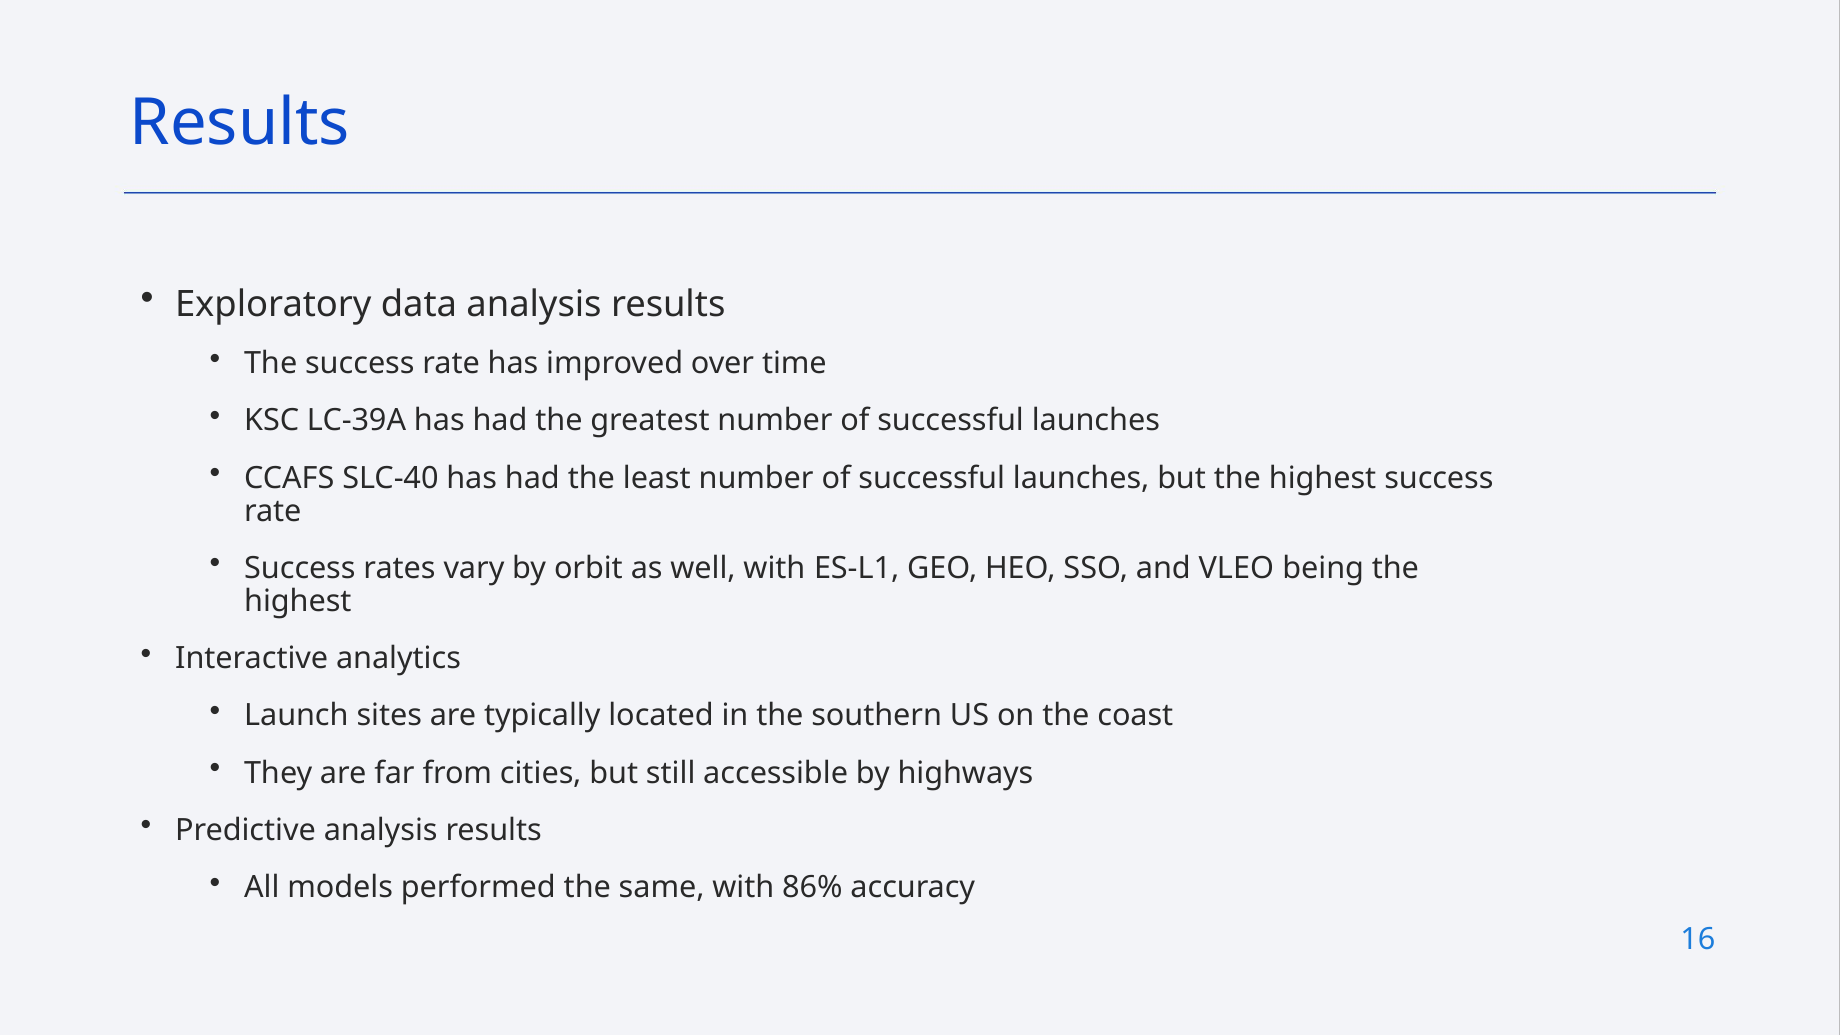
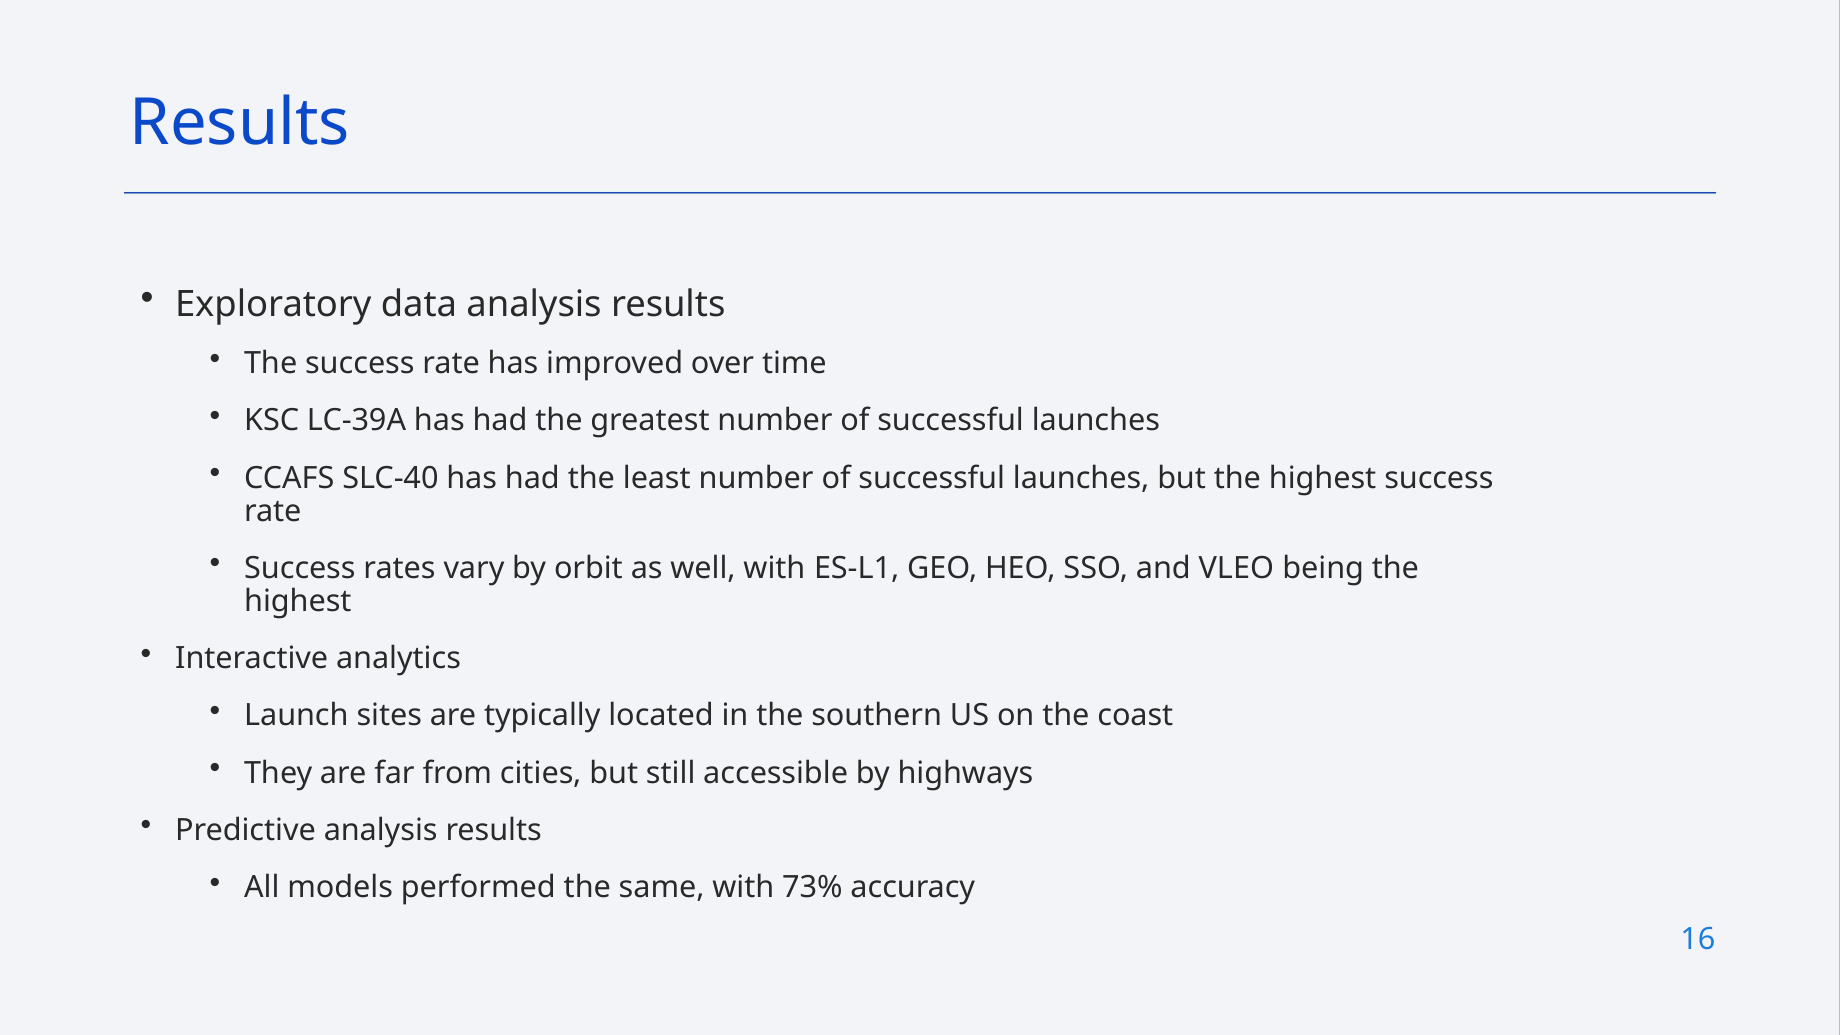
86%: 86% -> 73% (812, 887)
